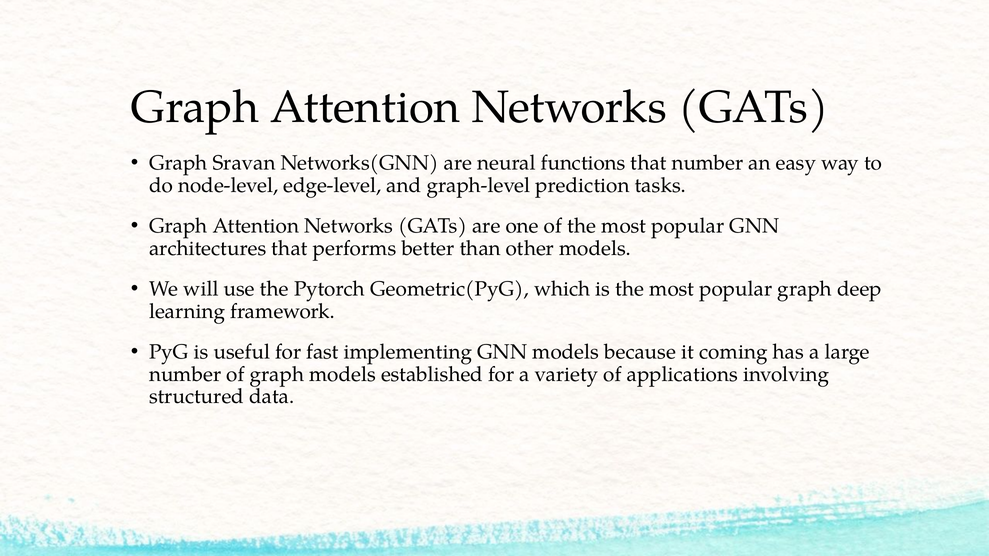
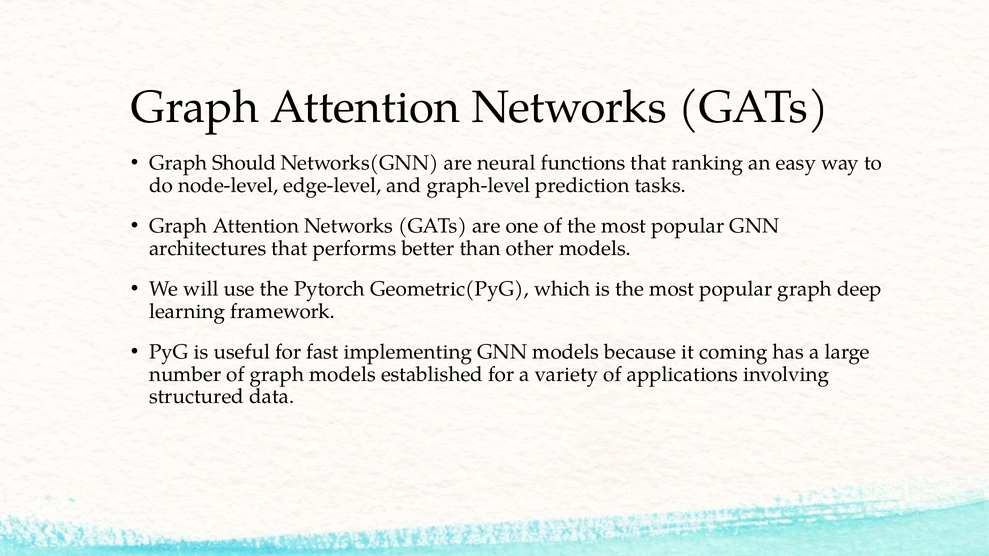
Sravan: Sravan -> Should (244, 163)
that number: number -> ranking (707, 163)
